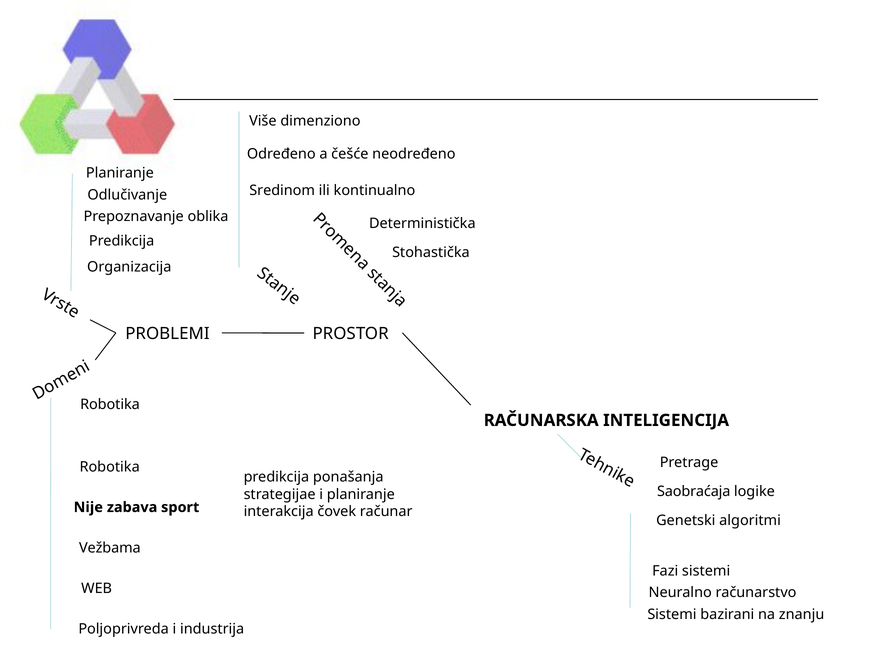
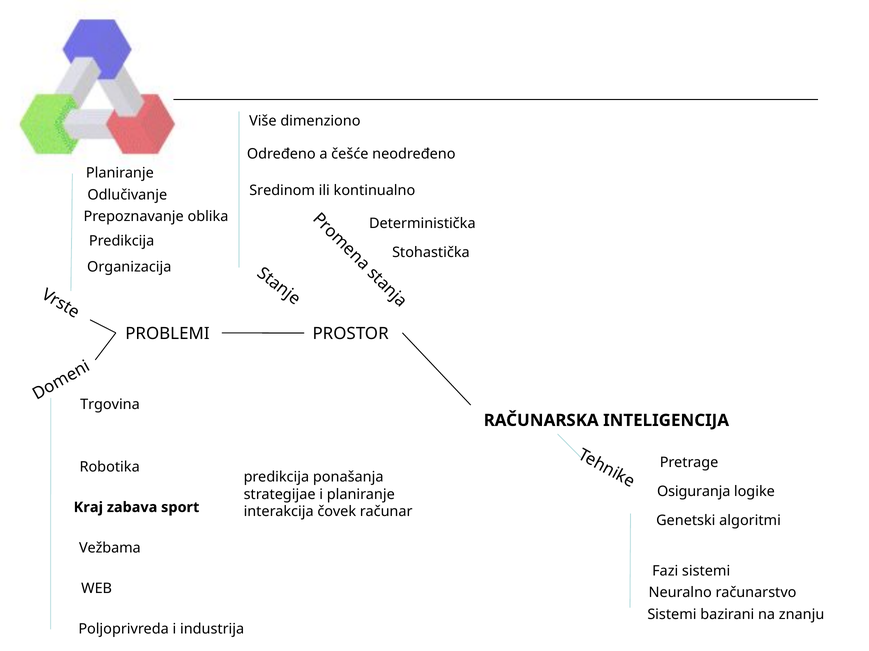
Robotika: Robotika -> Trgovina (110, 405)
Saobraćaja: Saobraćaja -> Osiguranja (694, 492)
Nije: Nije -> Kraj (88, 508)
